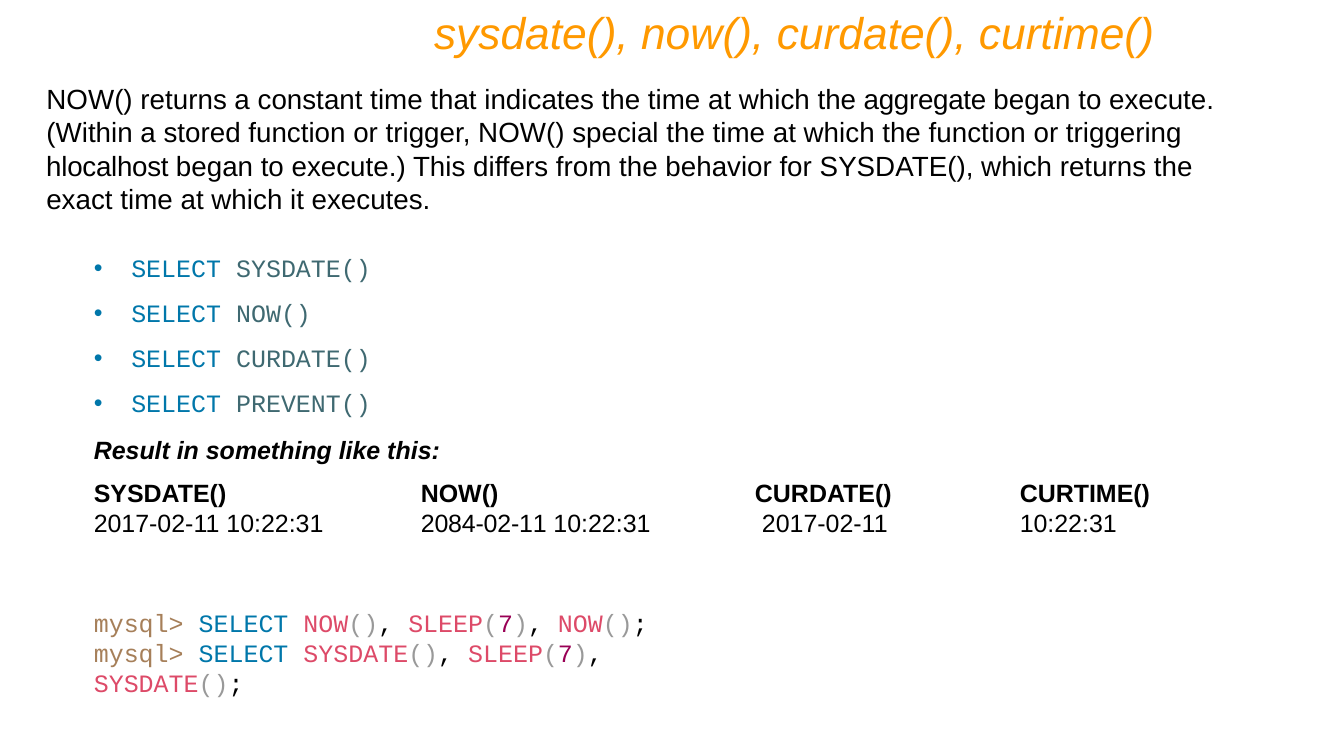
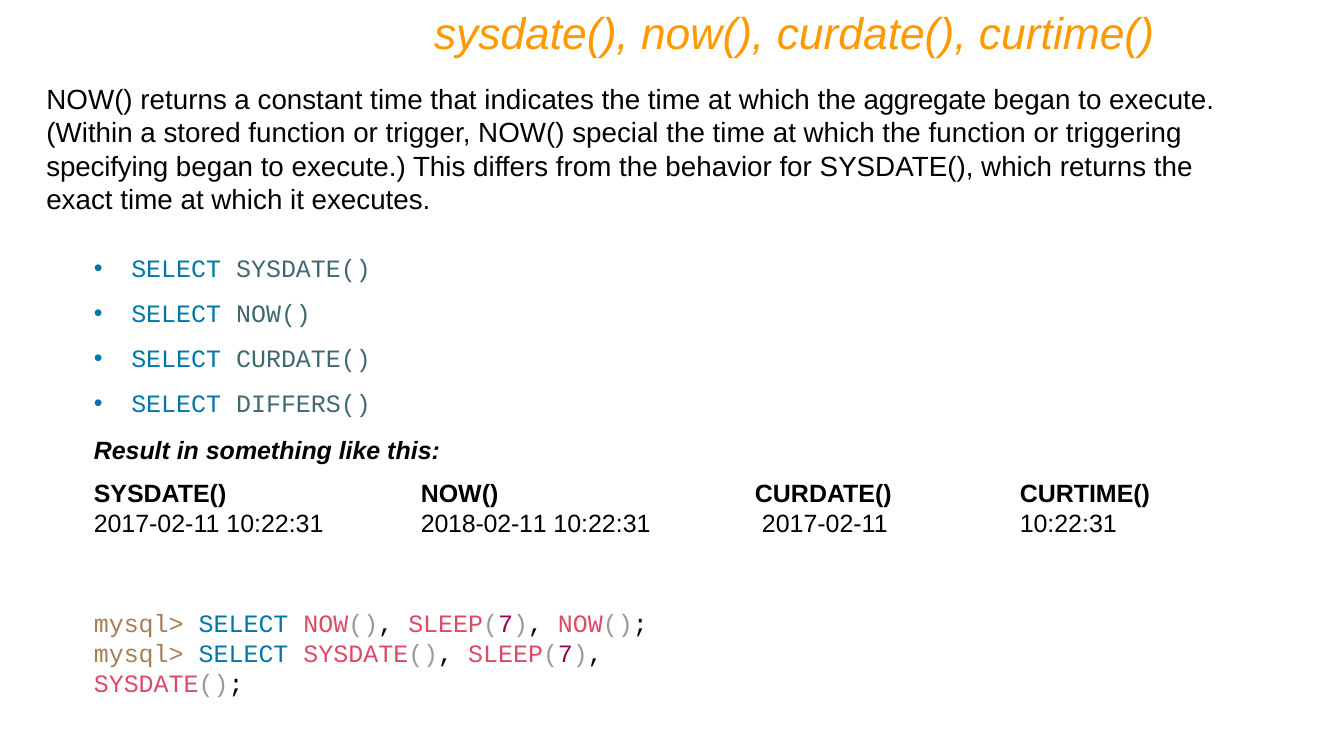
hlocalhost: hlocalhost -> specifying (107, 167)
PREVENT(: PREVENT( -> DIFFERS( (303, 404)
2084-02-11: 2084-02-11 -> 2018-02-11 (484, 524)
